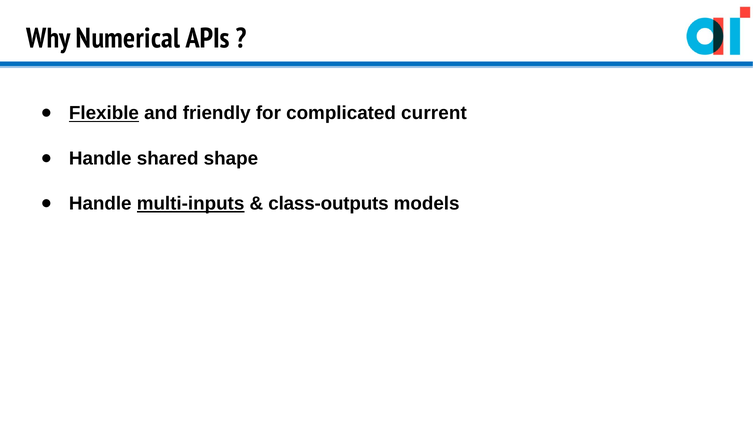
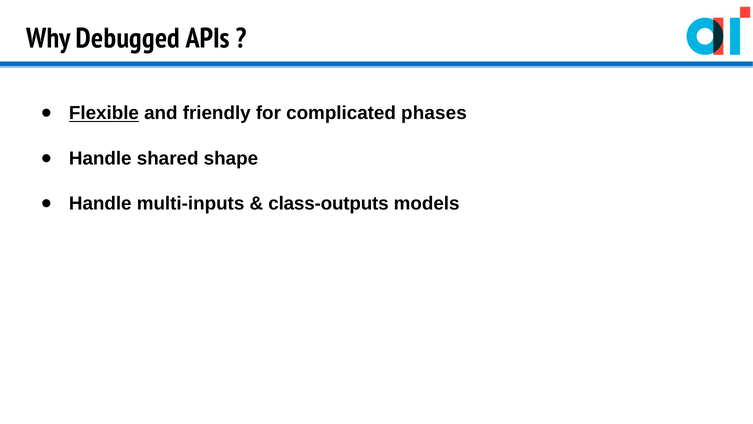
Numerical: Numerical -> Debugged (128, 39)
current: current -> phases (434, 113)
multi-inputs underline: present -> none (191, 204)
